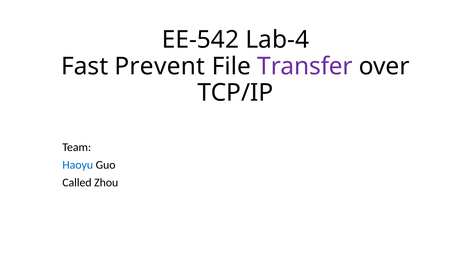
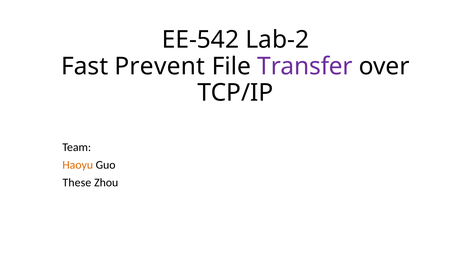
Lab-4: Lab-4 -> Lab-2 (277, 40)
Haoyu colour: blue -> orange (78, 165)
Called: Called -> These (77, 182)
